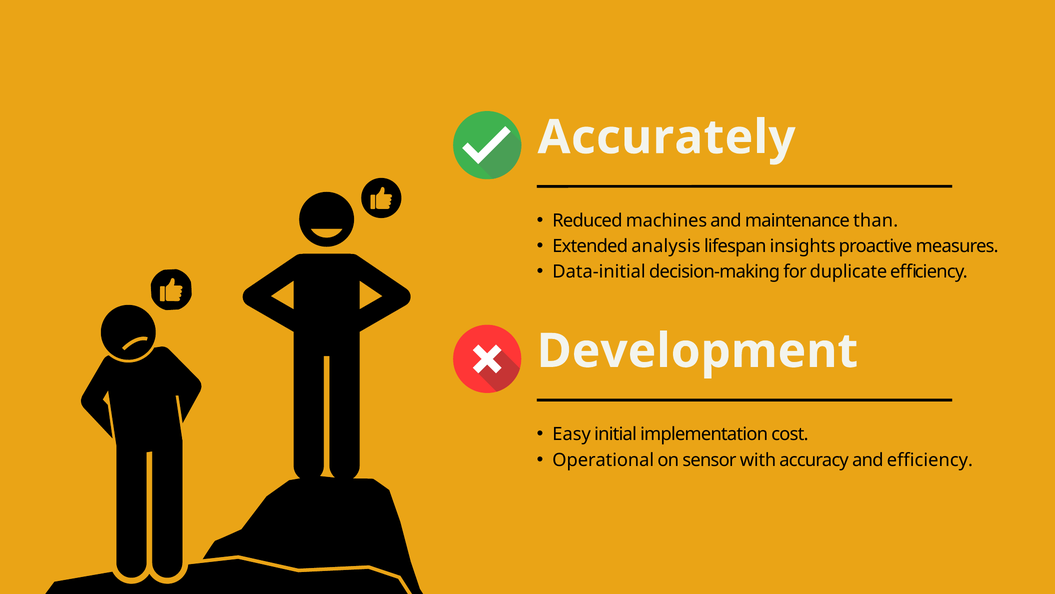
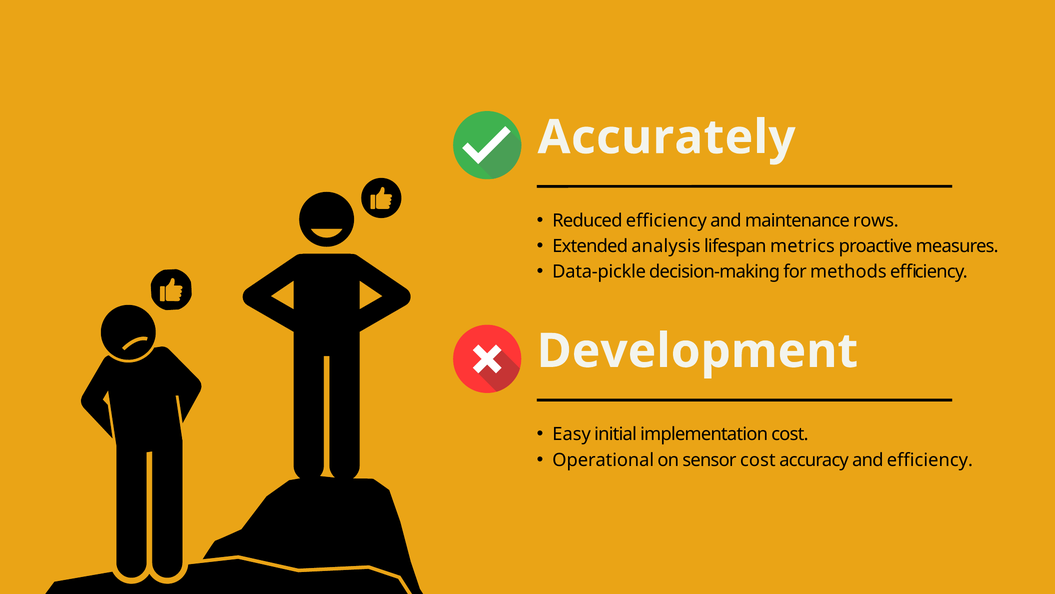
Reduced machines: machines -> efficiency (666, 221)
than: than -> rows (876, 221)
insights: insights -> metrics (802, 246)
Data-initial: Data-initial -> Data-pickle (599, 272)
duplicate: duplicate -> methods (848, 272)
sensor with: with -> cost (758, 460)
